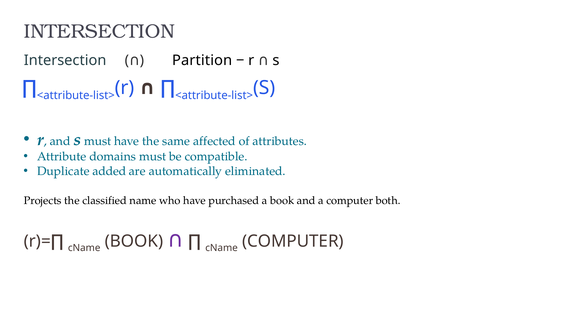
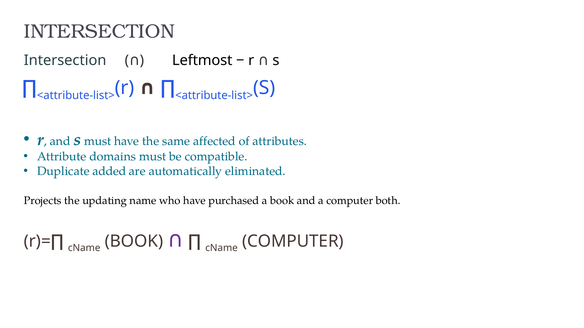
Partition: Partition -> Leftmost (202, 60)
classified: classified -> updating (105, 201)
